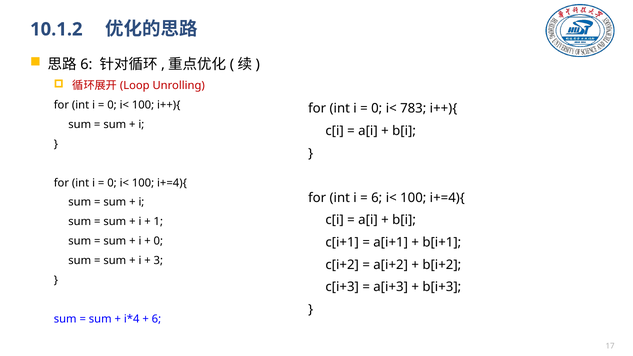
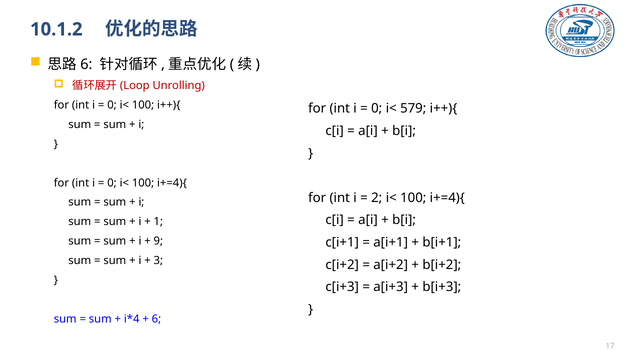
783: 783 -> 579 (413, 109)
6: 6 -> 2 (377, 198)
0: 0 -> 9 (158, 241)
